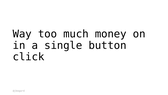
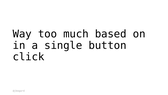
money: money -> based (111, 34)
